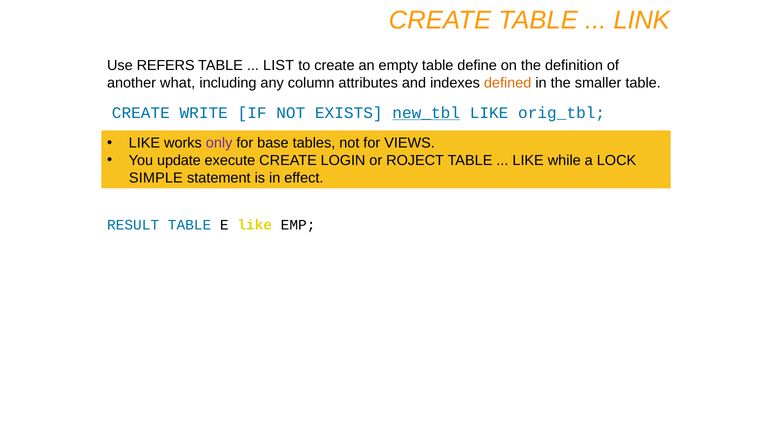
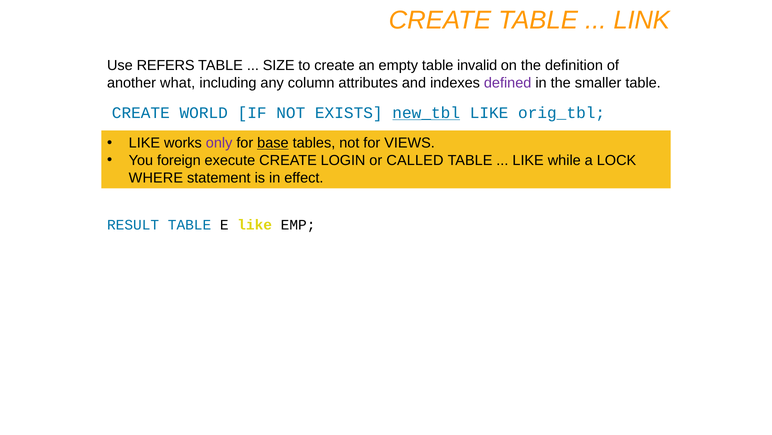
LIST: LIST -> SIZE (279, 66)
define: define -> invalid (477, 66)
defined colour: orange -> purple (508, 83)
WRITE: WRITE -> WORLD (204, 113)
base underline: none -> present (273, 143)
update: update -> foreign (179, 160)
ROJECT: ROJECT -> CALLED (415, 160)
SIMPLE: SIMPLE -> WHERE (156, 178)
